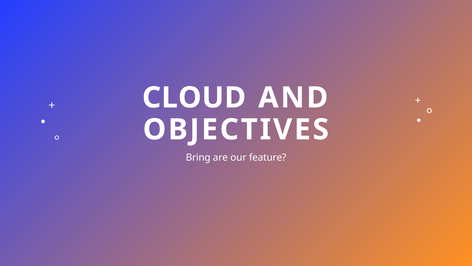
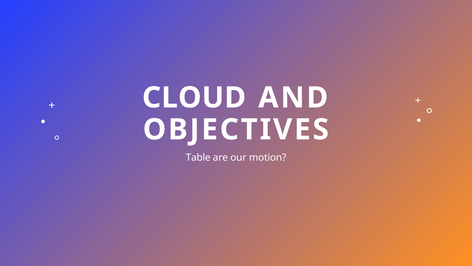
Bring: Bring -> Table (198, 157)
feature: feature -> motion (268, 157)
